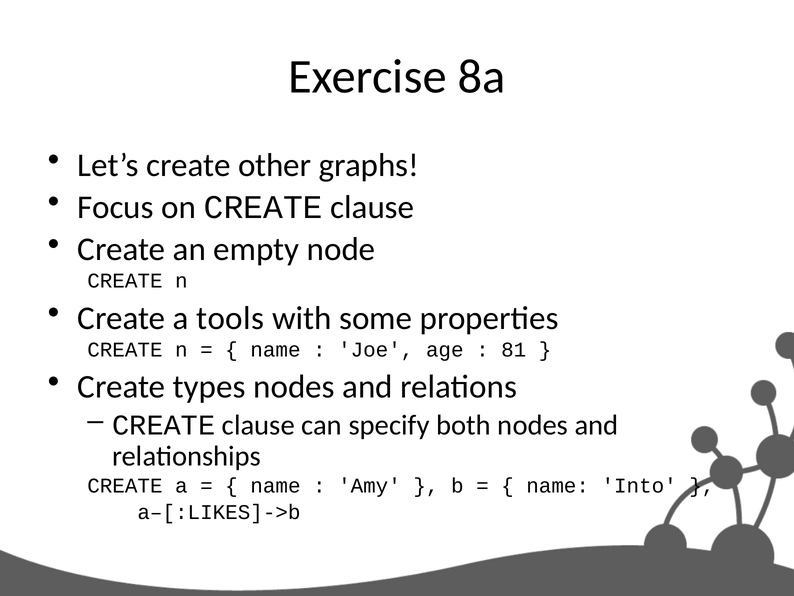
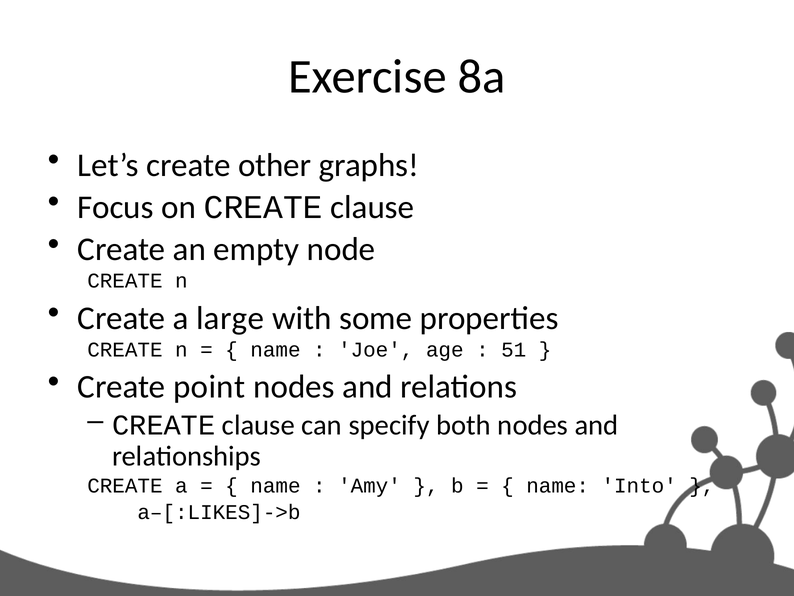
tools: tools -> large (230, 318)
81: 81 -> 51 (514, 349)
types: types -> point (209, 387)
